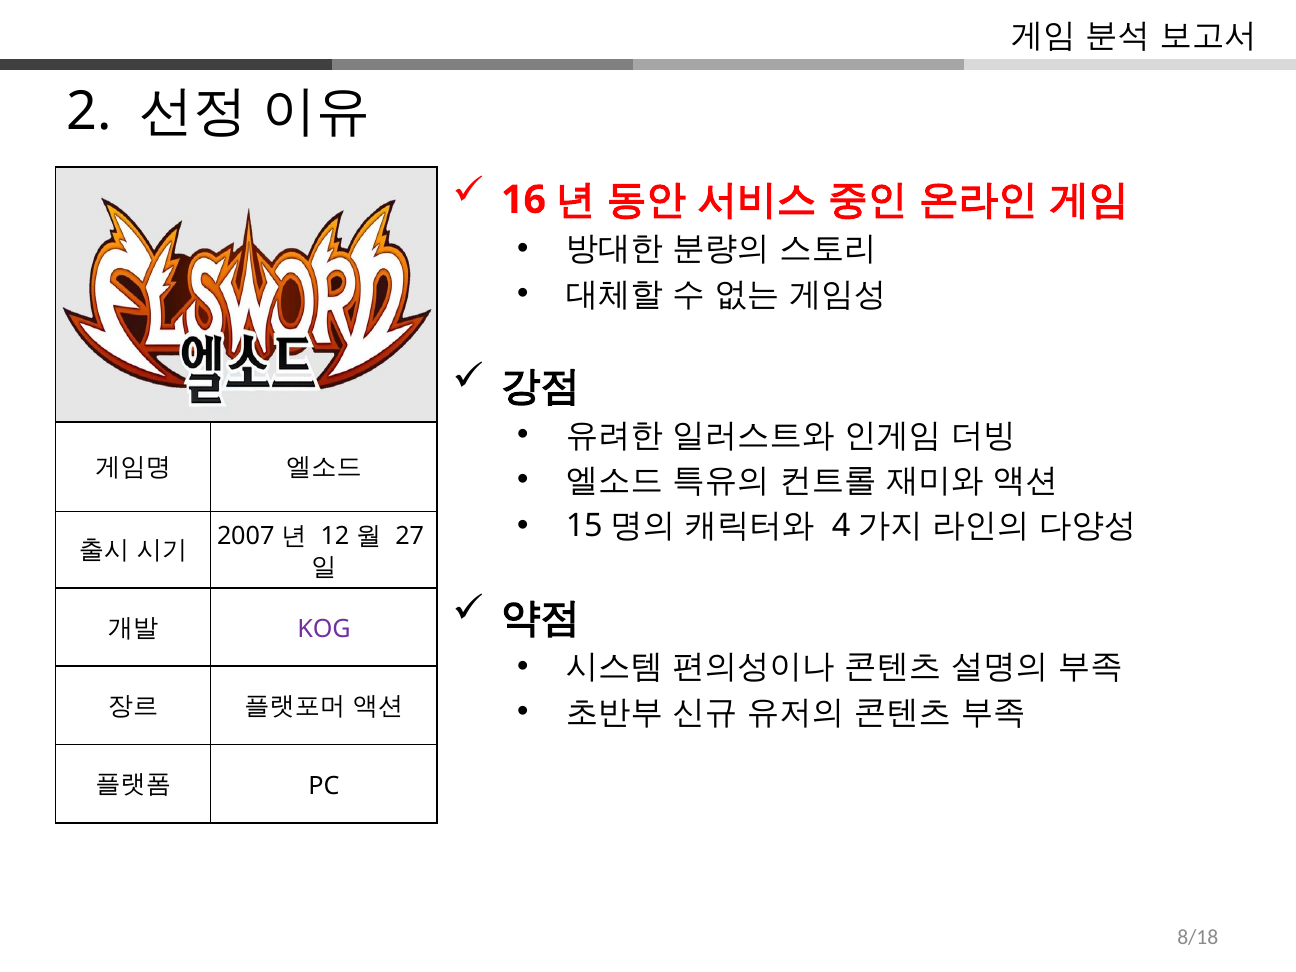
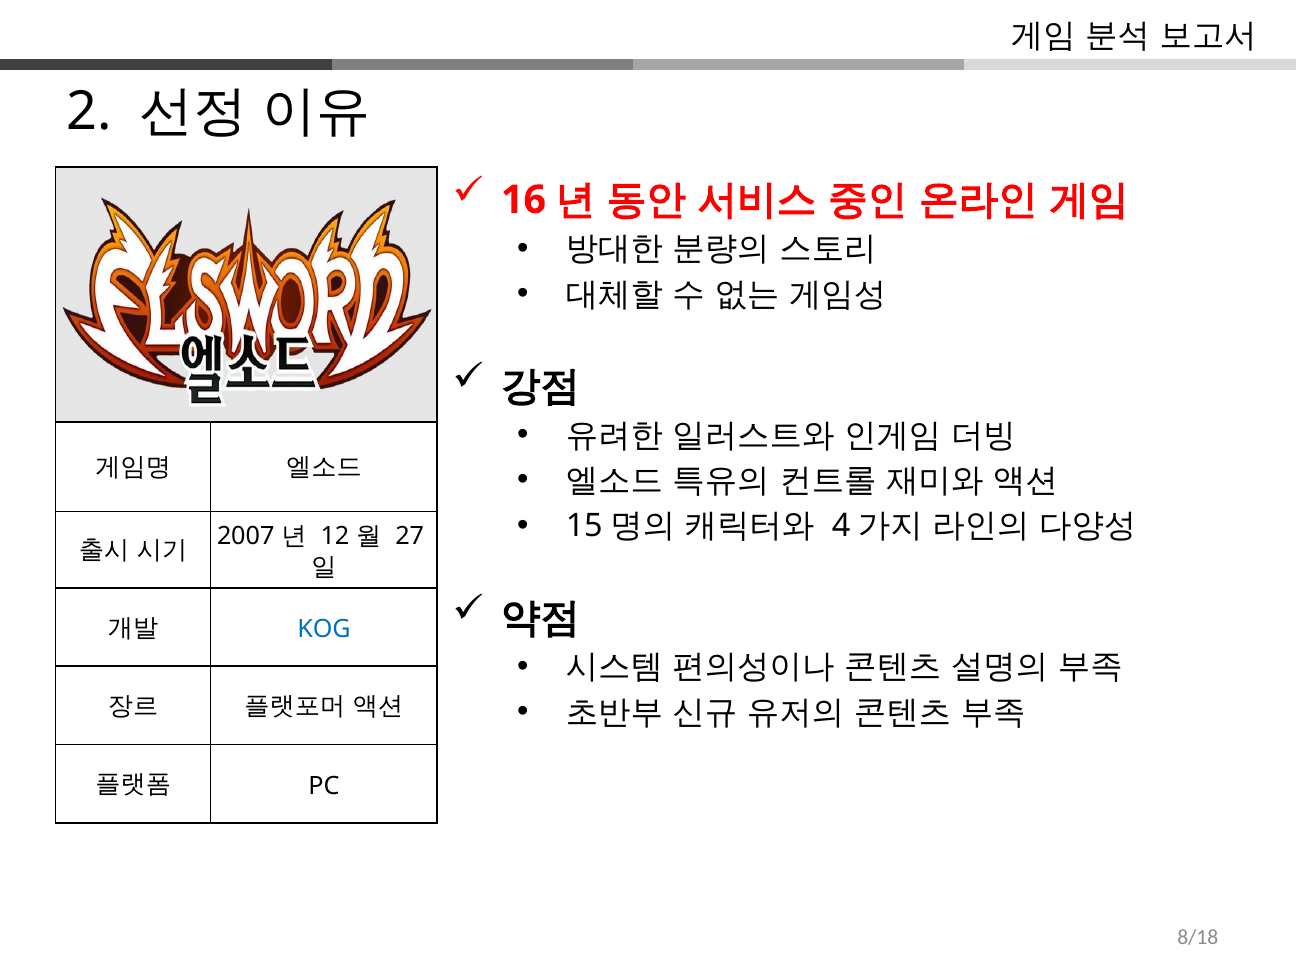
KOG colour: purple -> blue (324, 629)
